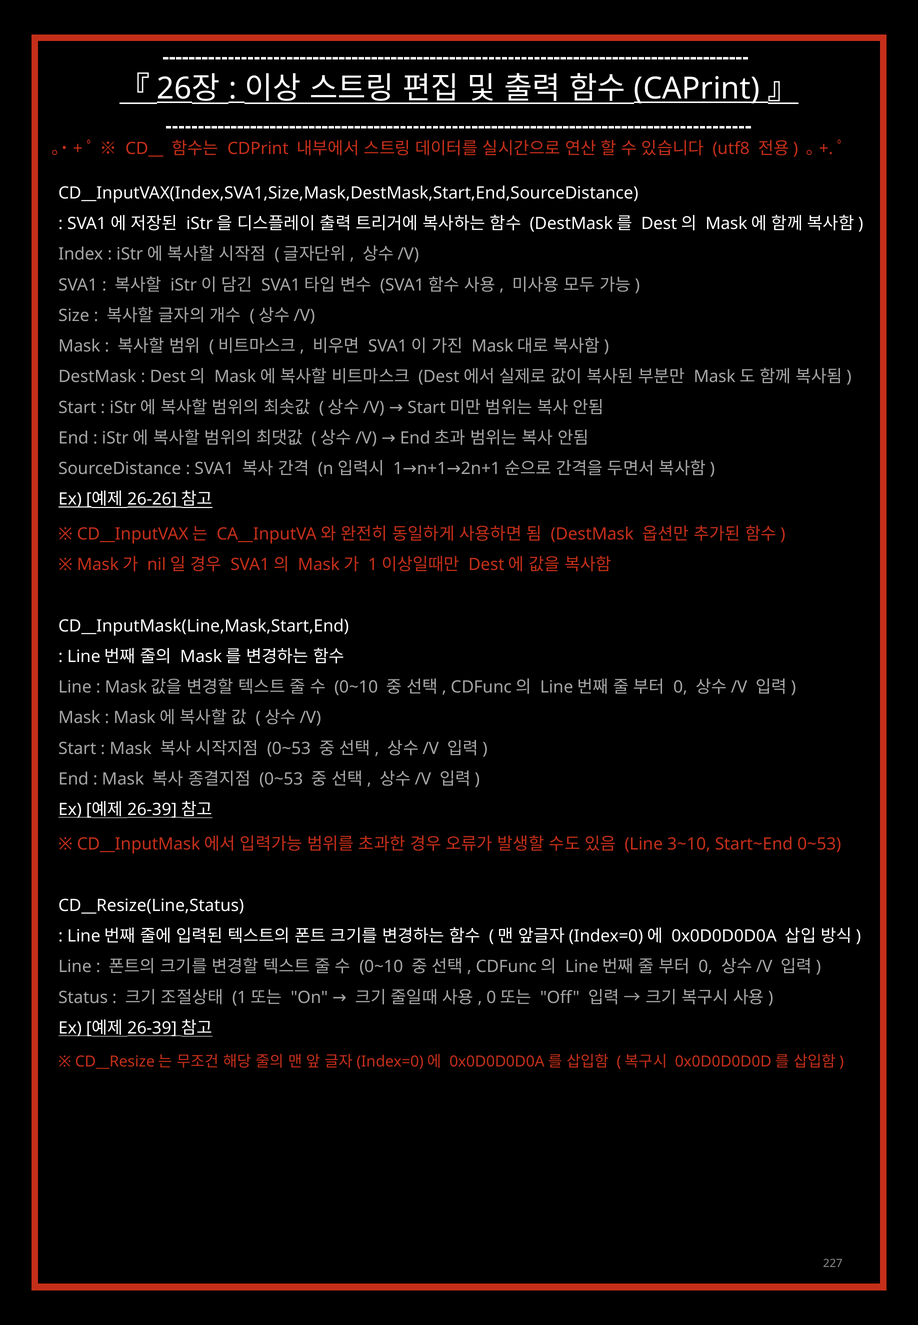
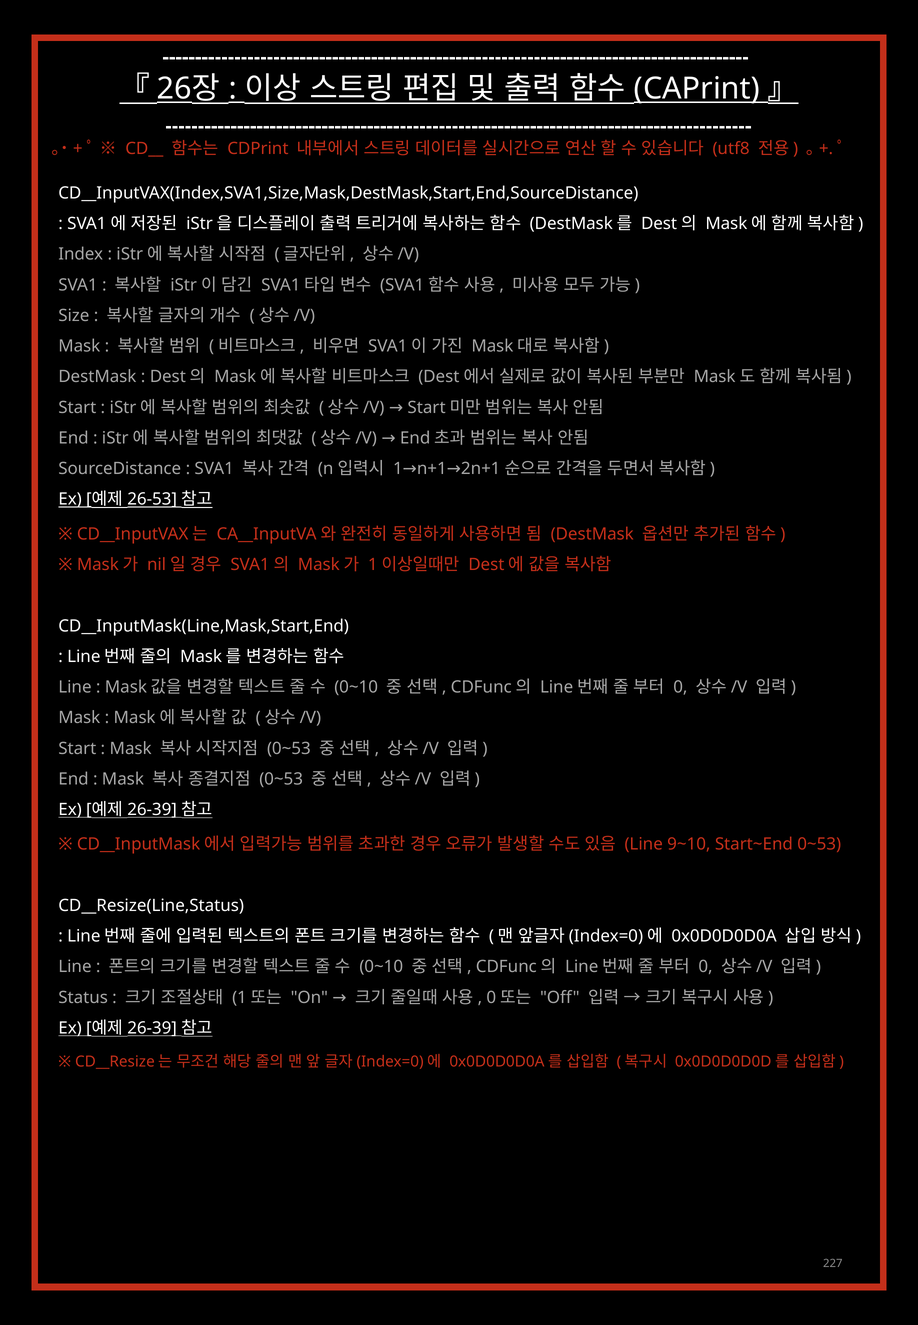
26-26: 26-26 -> 26-53 (152, 500)
3~10: 3~10 -> 9~10 (689, 845)
